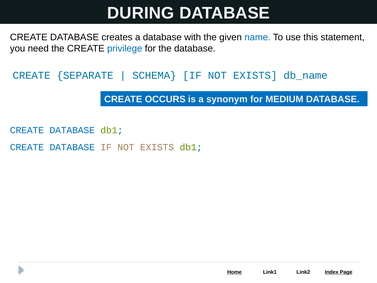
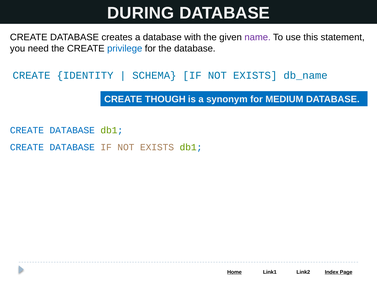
name colour: blue -> purple (258, 37)
SEPARATE: SEPARATE -> IDENTITY (85, 75)
OCCURS: OCCURS -> THOUGH (165, 99)
